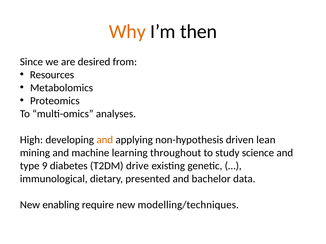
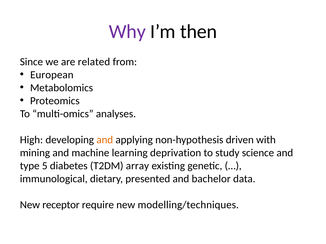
Why colour: orange -> purple (127, 32)
desired: desired -> related (94, 62)
Resources: Resources -> European (52, 75)
lean: lean -> with (266, 140)
throughout: throughout -> deprivation (176, 153)
9: 9 -> 5 (45, 166)
drive: drive -> array (137, 166)
enabling: enabling -> receptor (61, 205)
